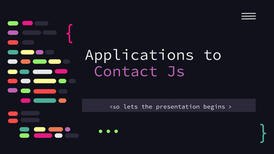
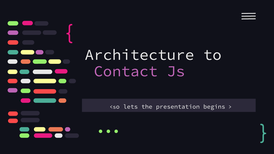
Applications: Applications -> Architecture (139, 55)
